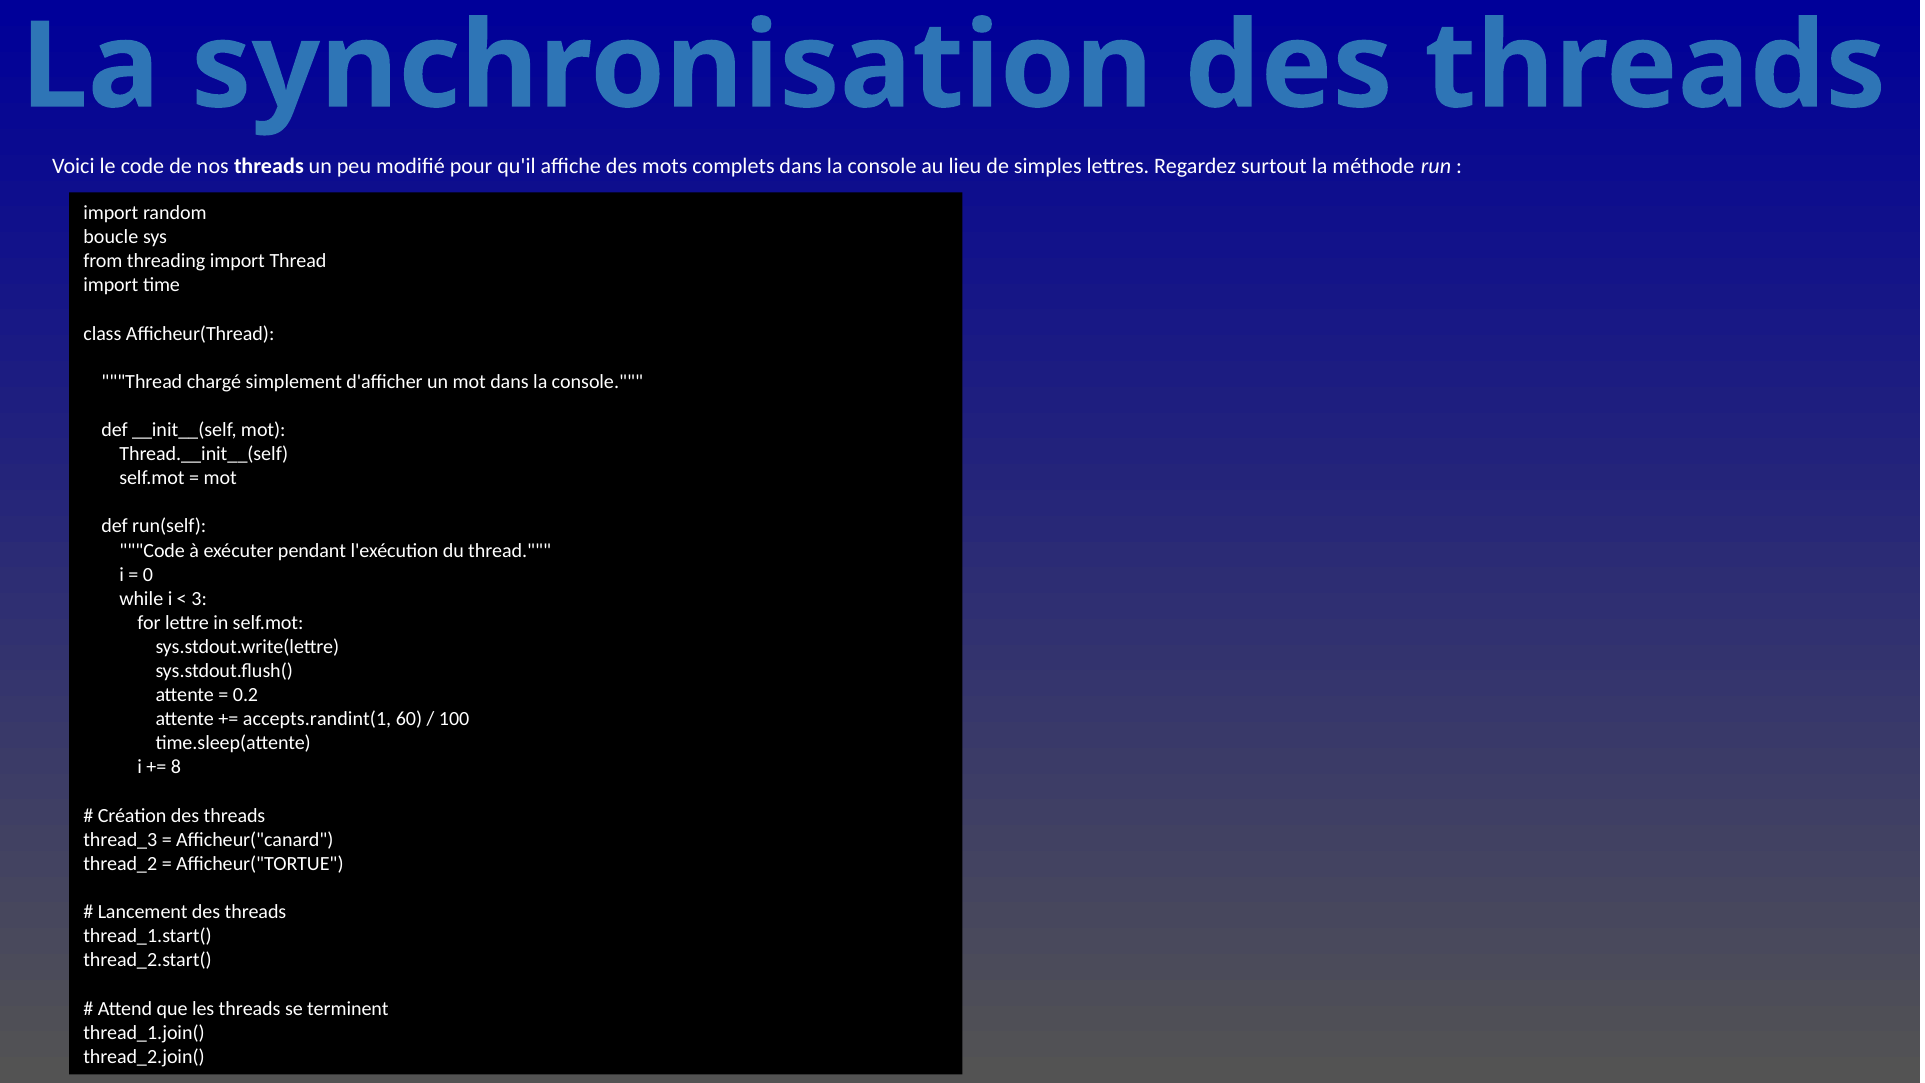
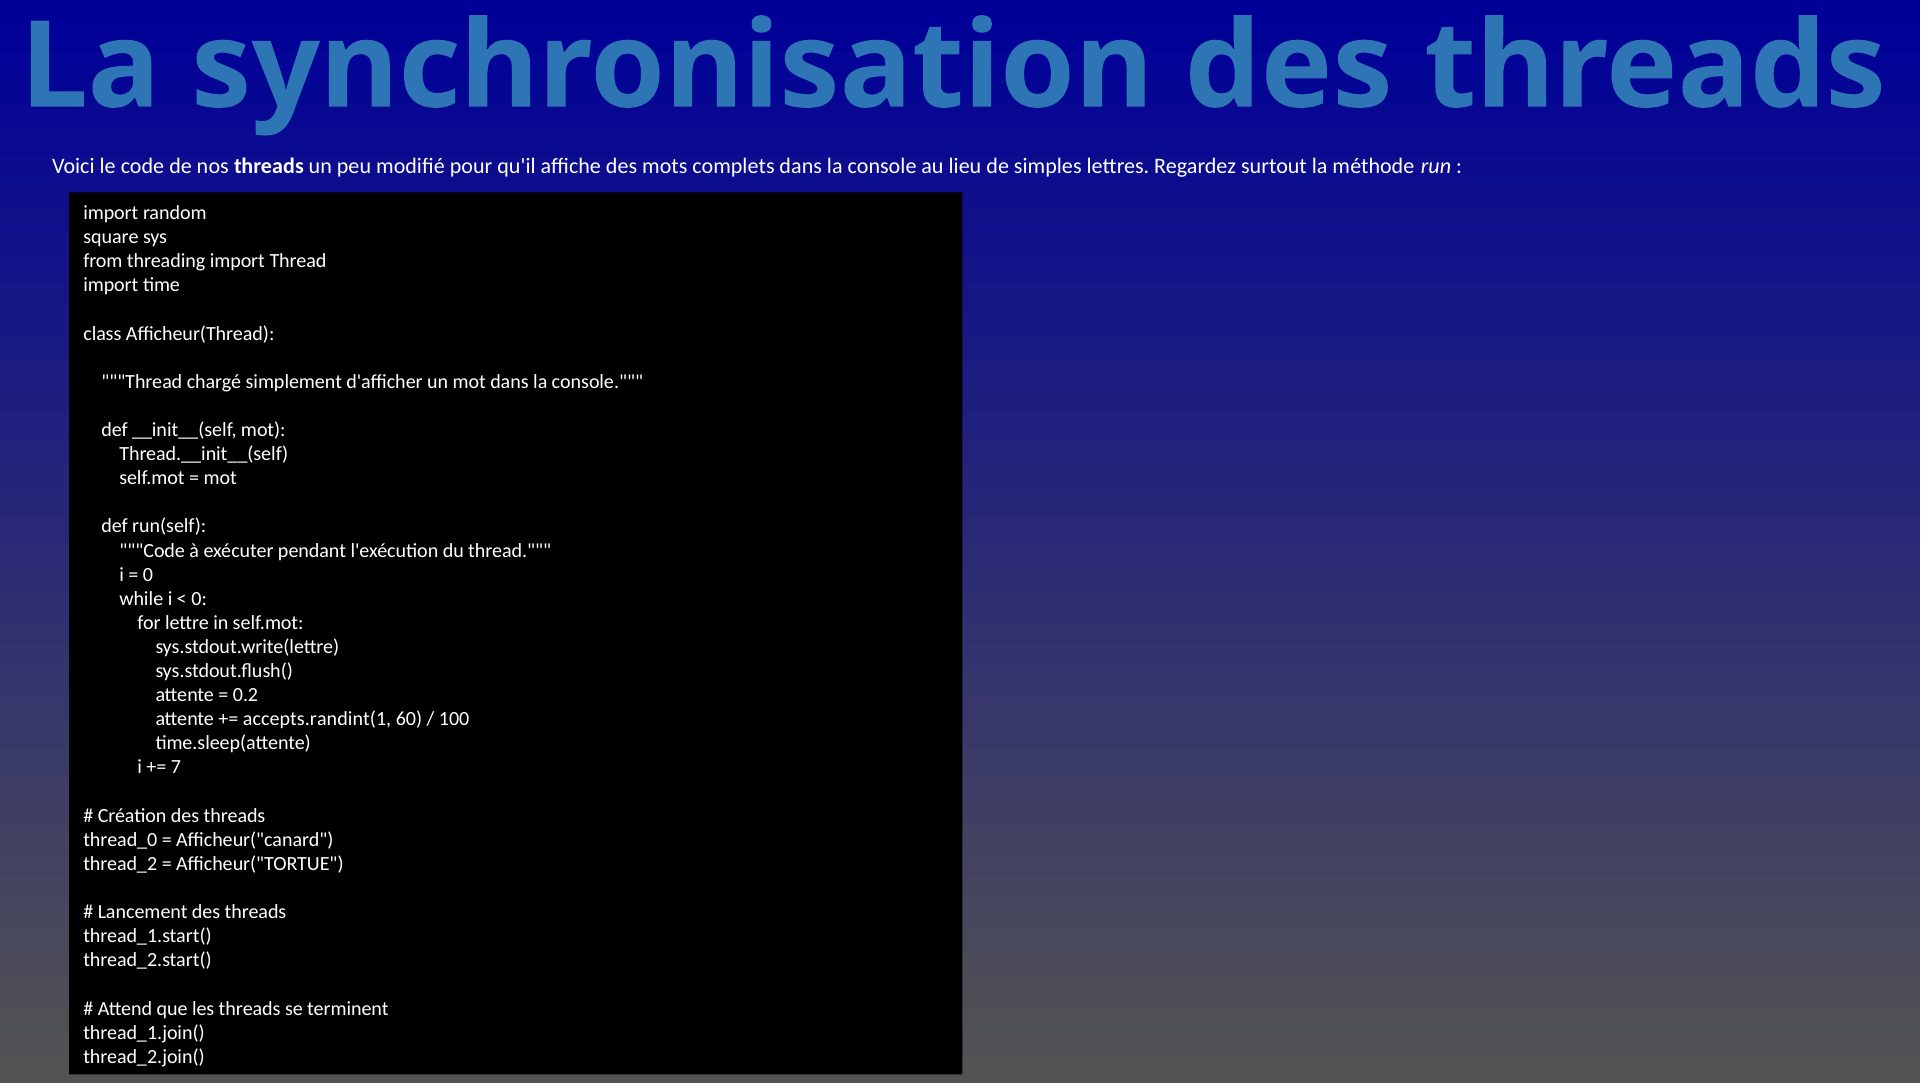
boucle: boucle -> square (111, 237)
3: 3 -> 0 (199, 598)
8: 8 -> 7 (176, 767)
thread_3: thread_3 -> thread_0 (120, 839)
